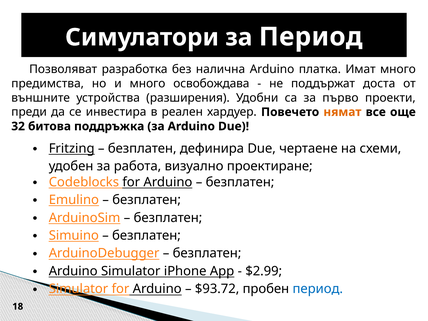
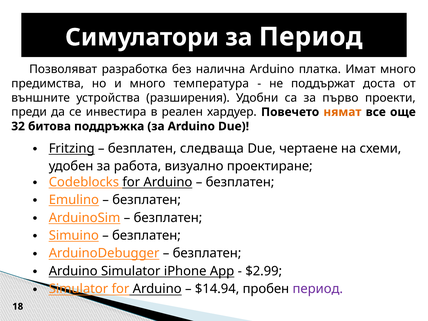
освобождава: освобождава -> температура (211, 84)
дефинира: дефинира -> следваща (212, 149)
$93.72: $93.72 -> $14.94 (217, 289)
период colour: blue -> purple (318, 289)
